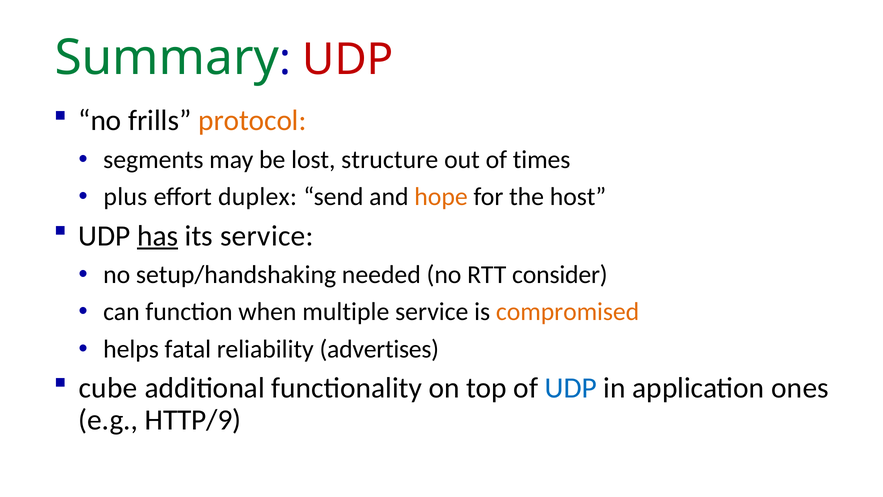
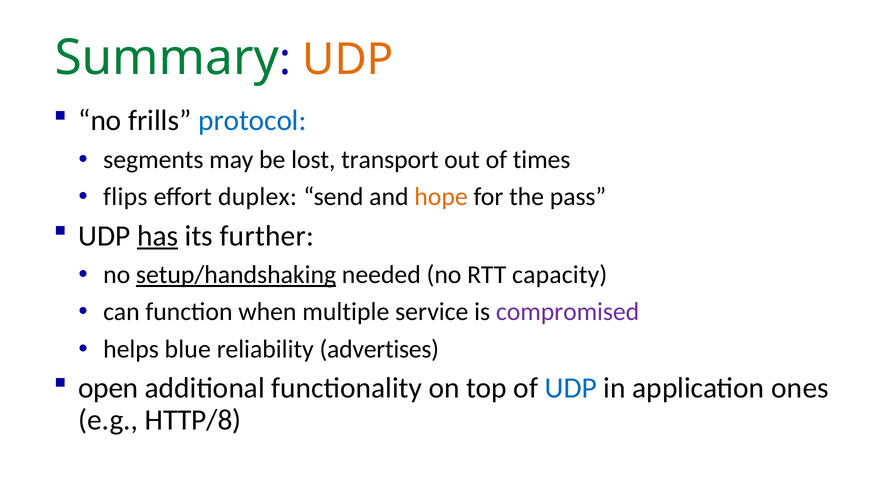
UDP colour: red -> orange (348, 59)
protocol colour: orange -> blue (252, 121)
structure: structure -> transport (390, 160)
plus: plus -> flips (125, 197)
host: host -> pass (578, 197)
its service: service -> further (267, 236)
setup/handshaking underline: none -> present (236, 275)
consider: consider -> capacity (560, 275)
compromised colour: orange -> purple (568, 312)
fatal: fatal -> blue (188, 349)
cube: cube -> open (108, 388)
HTTP/9: HTTP/9 -> HTTP/8 (193, 420)
